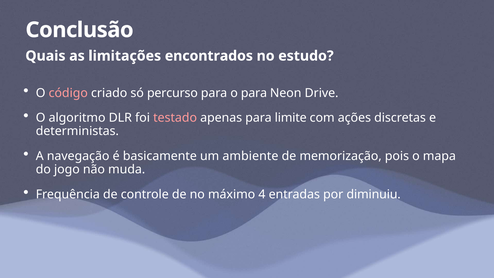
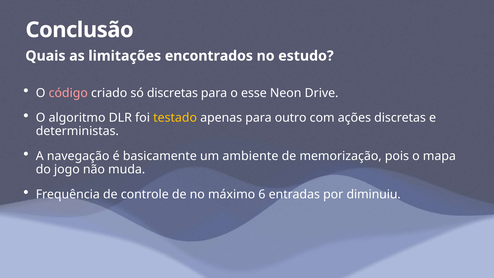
só percurso: percurso -> discretas (172, 93)
o para: para -> esse (254, 93)
testado colour: pink -> yellow (175, 118)
limite: limite -> outro (291, 118)
4: 4 -> 6 (262, 194)
